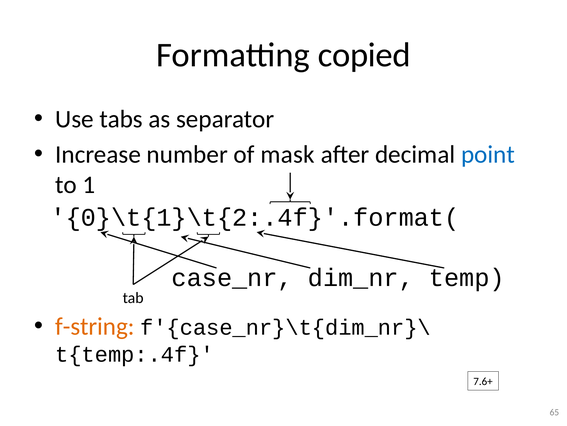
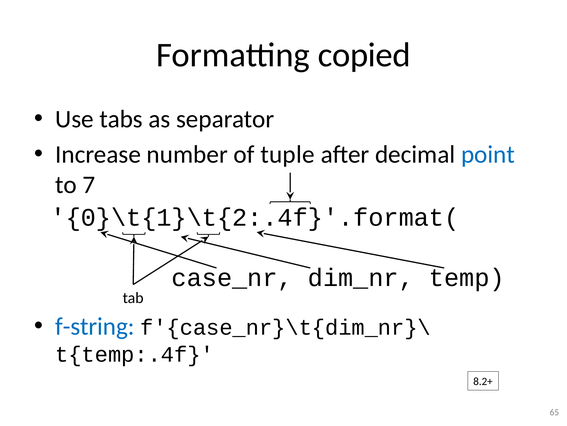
mask: mask -> tuple (288, 154)
1: 1 -> 7 (89, 185)
f-string colour: orange -> blue (95, 326)
7.6+: 7.6+ -> 8.2+ (483, 381)
